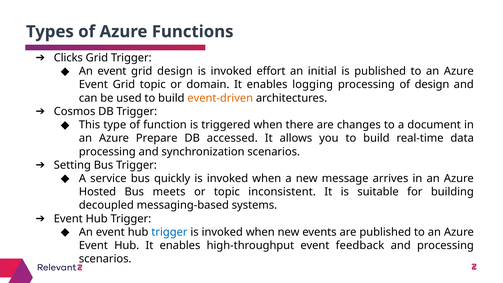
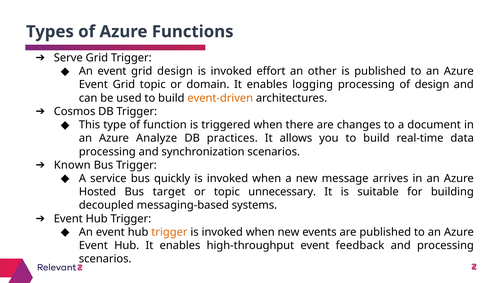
Clicks: Clicks -> Serve (68, 58)
initial: initial -> other (322, 71)
Prepare: Prepare -> Analyze (157, 138)
accessed: accessed -> practices (232, 138)
Setting: Setting -> Known (72, 165)
meets: meets -> target (169, 192)
inconsistent: inconsistent -> unnecessary (282, 192)
trigger colour: blue -> orange (169, 232)
